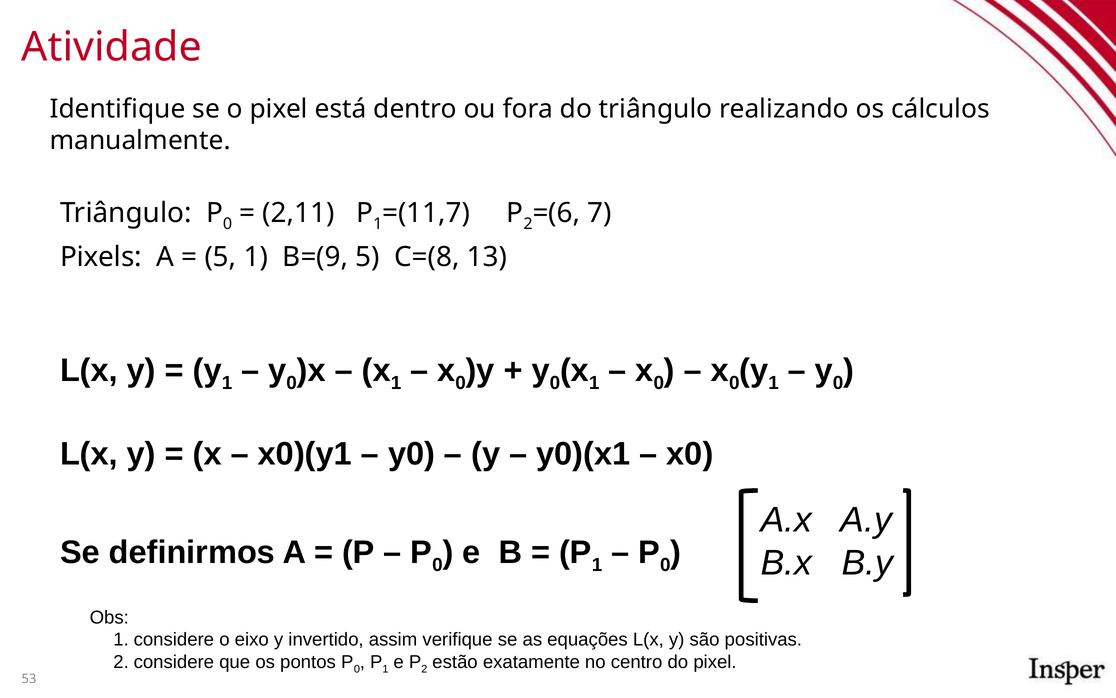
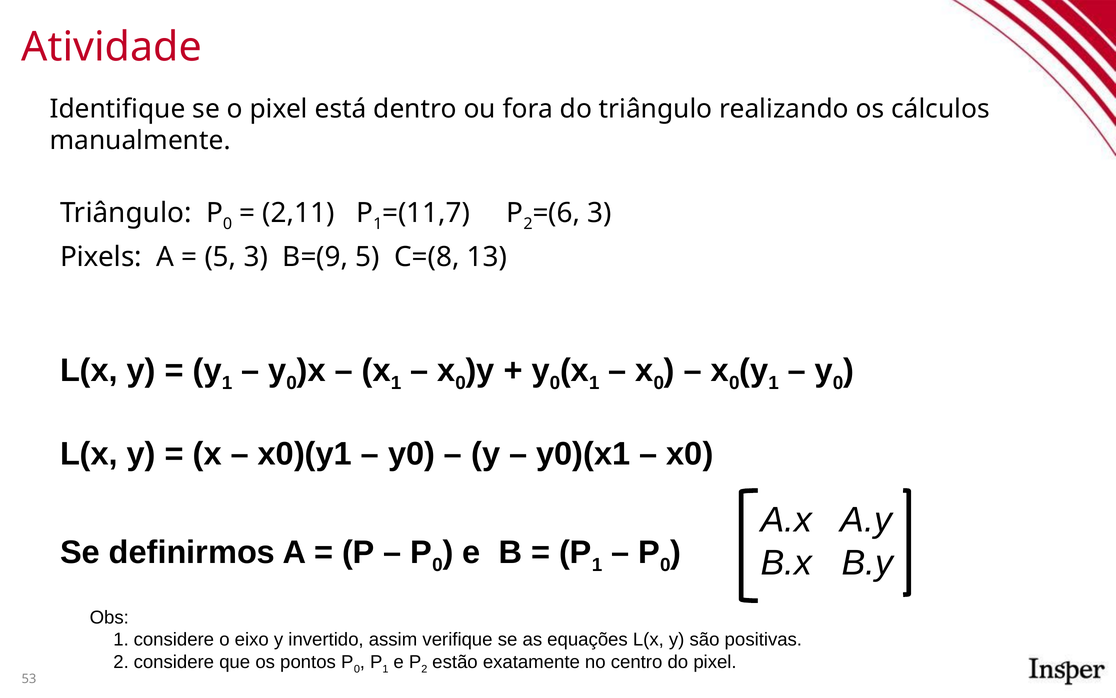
7: 7 -> 3 (600, 213)
5 1: 1 -> 3 (256, 257)
